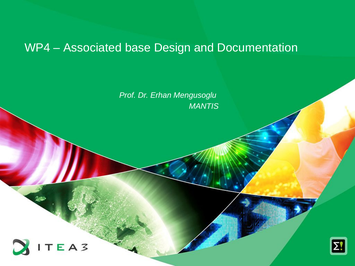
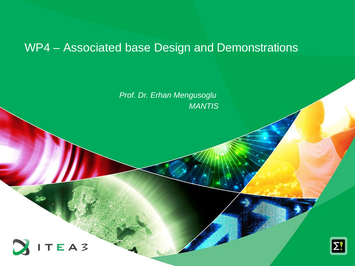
Documentation: Documentation -> Demonstrations (258, 48)
